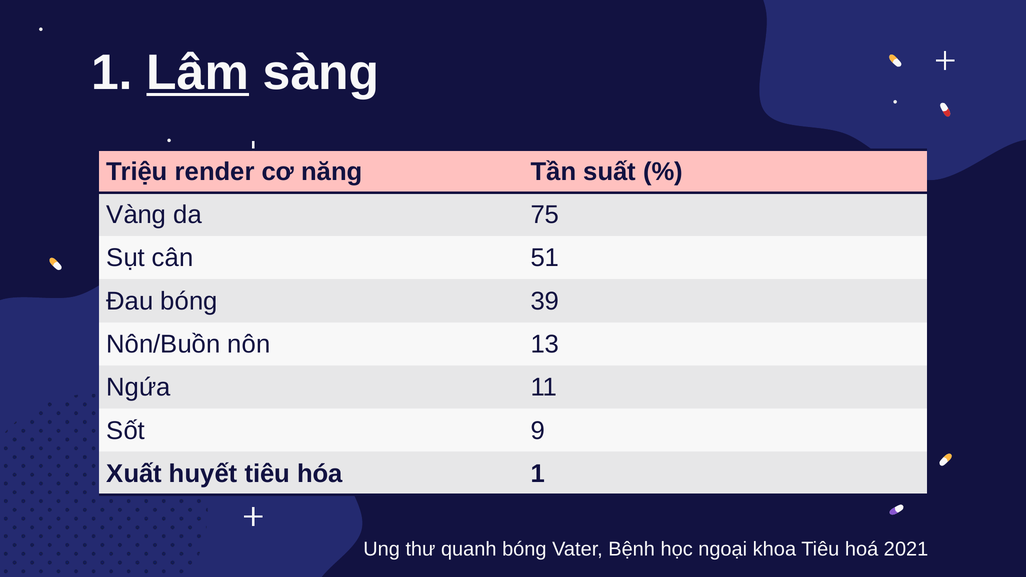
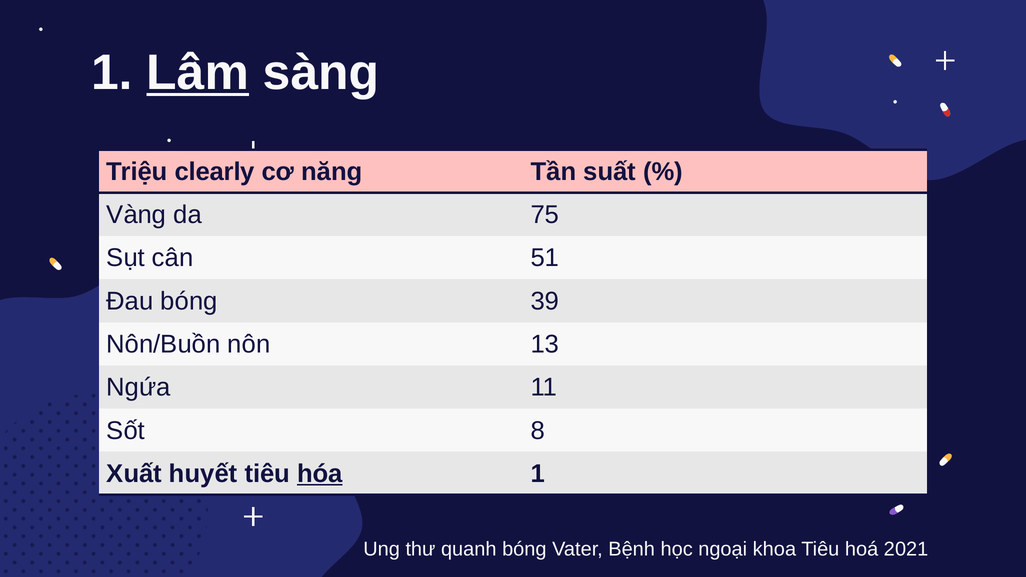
render: render -> clearly (215, 172)
9: 9 -> 8 (538, 431)
hóa underline: none -> present (320, 474)
